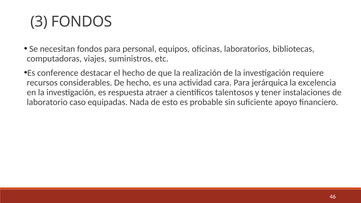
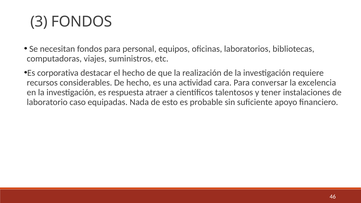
conference: conference -> corporativa (58, 73)
jerárquica: jerárquica -> conversar (270, 83)
